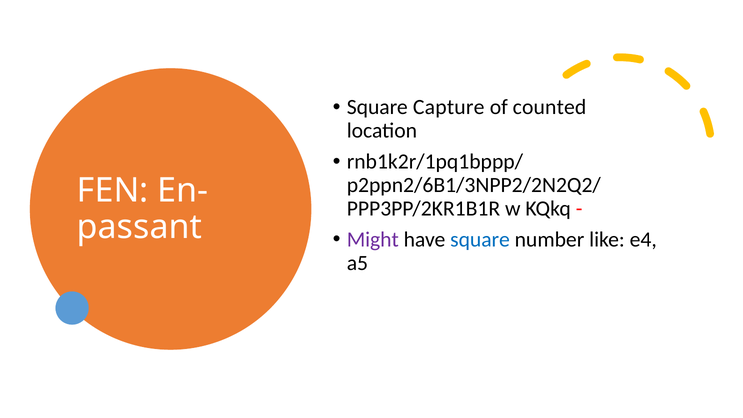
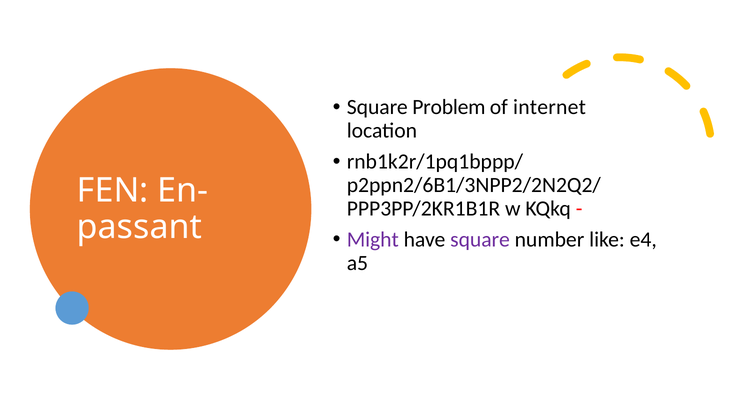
Capture: Capture -> Problem (449, 107)
counted: counted -> internet (549, 107)
square colour: blue -> purple (480, 240)
